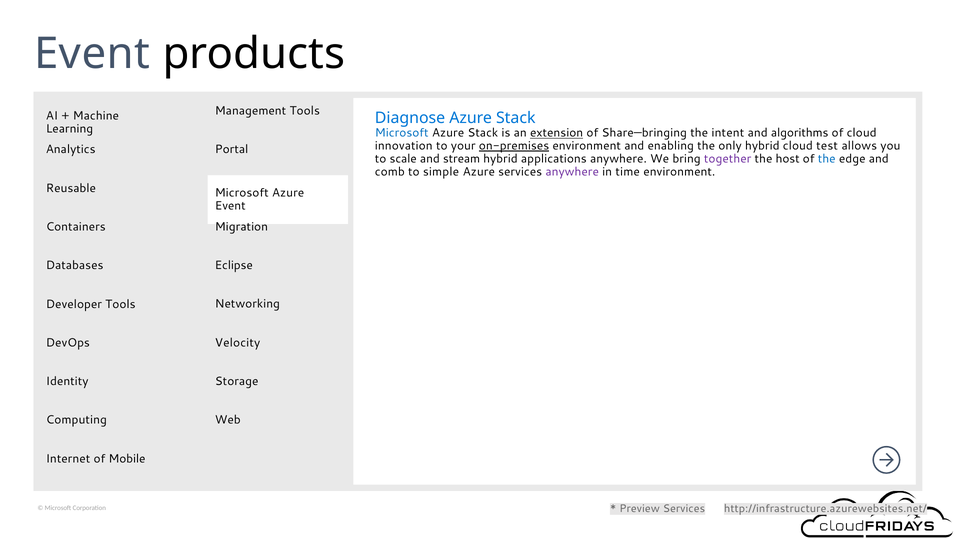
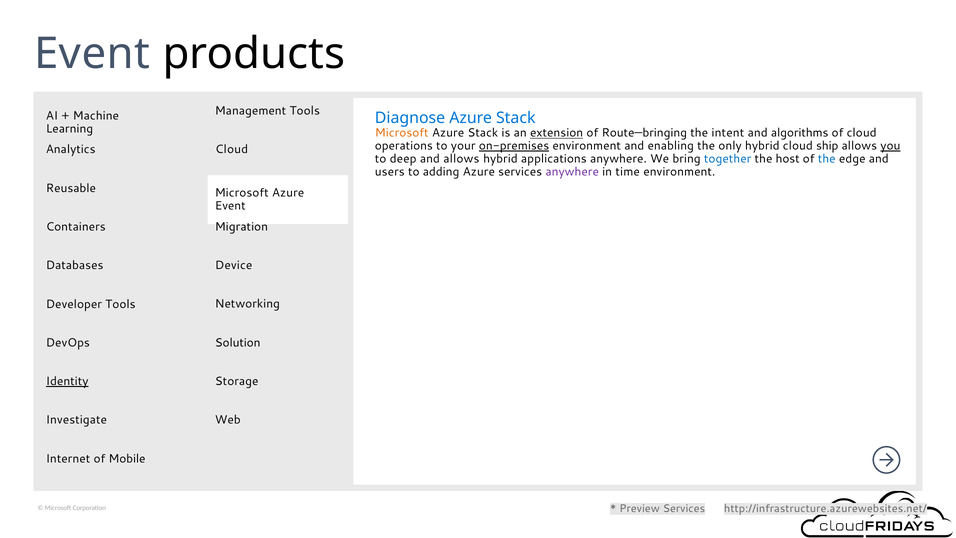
Microsoft colour: blue -> orange (402, 133)
Share—bringing: Share—bringing -> Route—bringing (644, 133)
innovation: innovation -> operations (404, 146)
test: test -> ship (827, 146)
you underline: none -> present (890, 146)
Portal: Portal -> Cloud (232, 149)
scale: scale -> deep (403, 159)
and stream: stream -> allows (461, 159)
together colour: purple -> blue (728, 159)
comb: comb -> users (390, 172)
simple: simple -> adding (441, 172)
Eclipse: Eclipse -> Device (234, 265)
Velocity: Velocity -> Solution (238, 343)
Identity underline: none -> present (67, 381)
Computing: Computing -> Investigate (76, 420)
